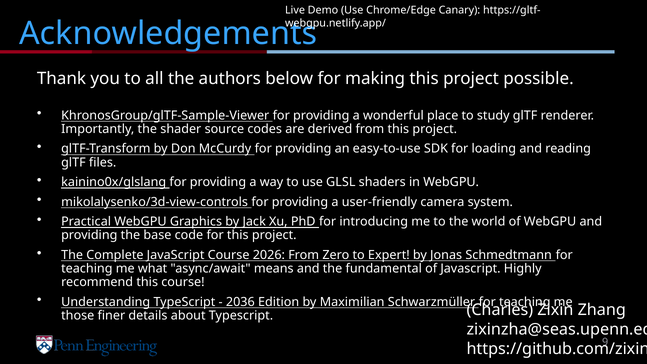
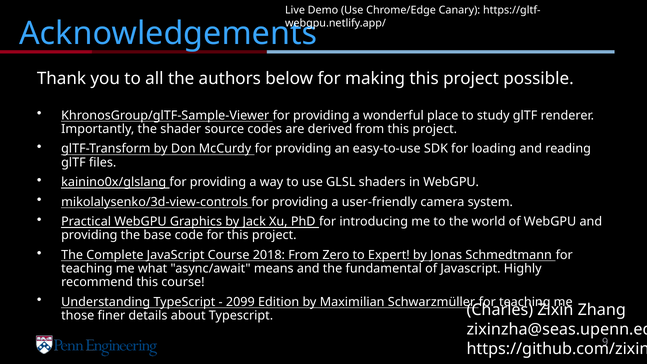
2026: 2026 -> 2018 (269, 255)
2036: 2036 -> 2099 (240, 302)
